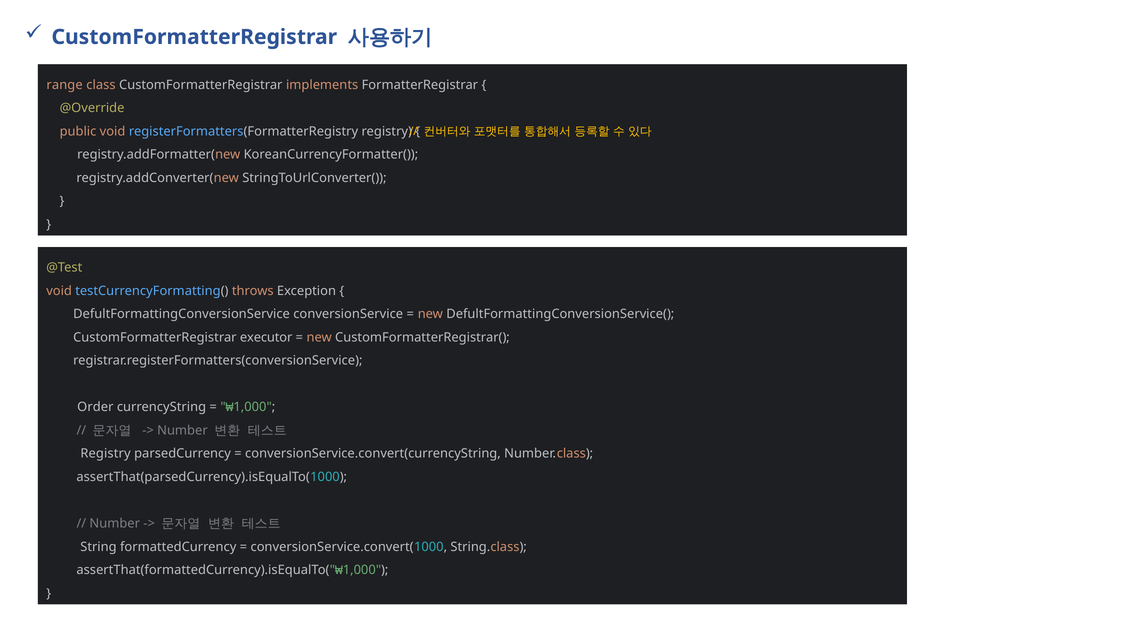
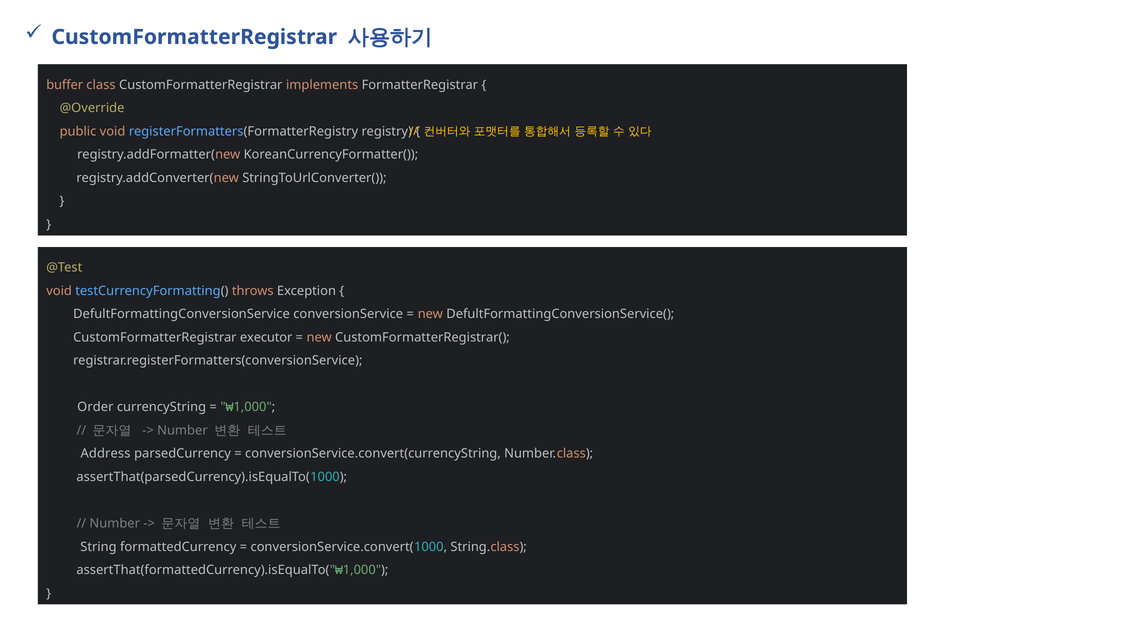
range: range -> buffer (65, 85)
Registry: Registry -> Address (106, 454)
